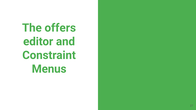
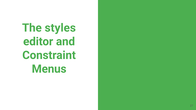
offers: offers -> styles (60, 28)
